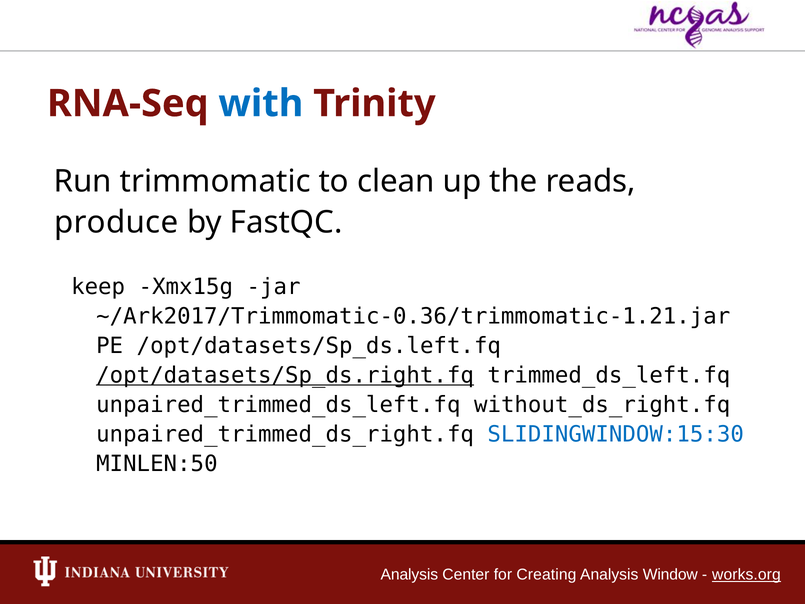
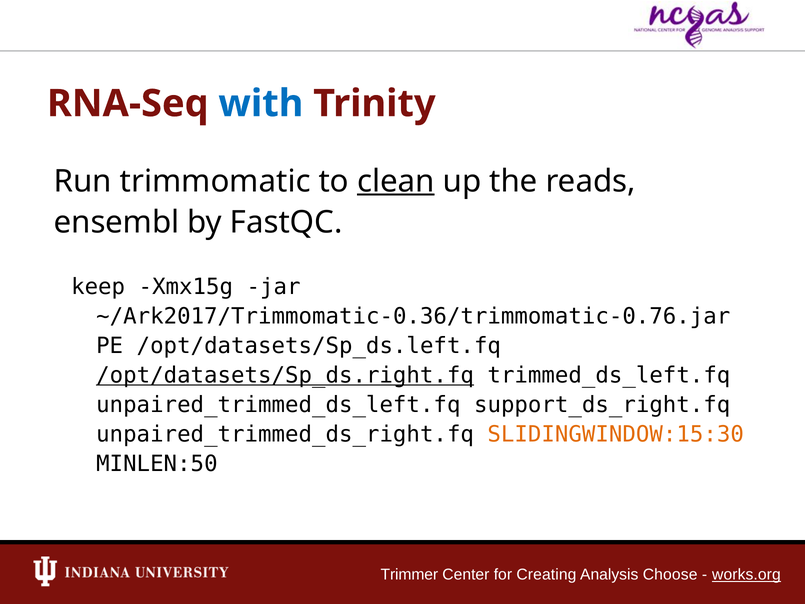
clean underline: none -> present (396, 181)
produce: produce -> ensembl (117, 222)
~/Ark2017/Trimmomatic-0.36/trimmomatic-1.21.jar: ~/Ark2017/Trimmomatic-0.36/trimmomatic-1.21.jar -> ~/Ark2017/Trimmomatic-0.36/trimmomatic-0.76.jar (413, 316)
without_ds_right.fq: without_ds_right.fq -> support_ds_right.fq (602, 405)
SLIDINGWINDOW:15:30 colour: blue -> orange (616, 434)
Analysis: Analysis -> Trimmer (409, 574)
Window: Window -> Choose (670, 574)
